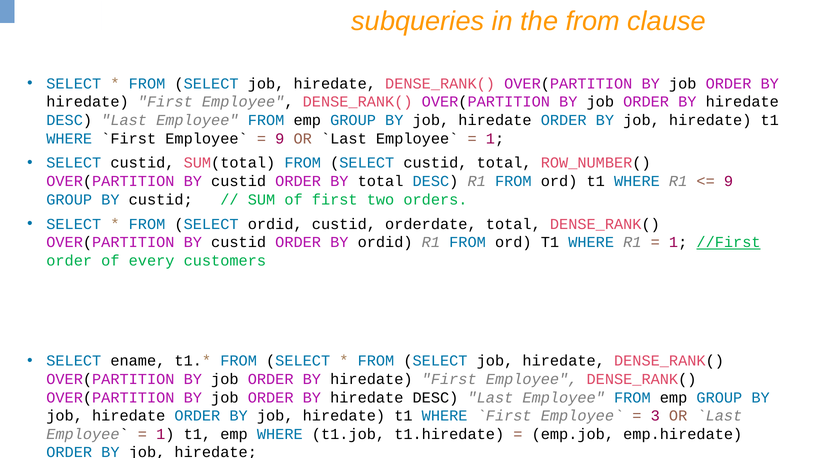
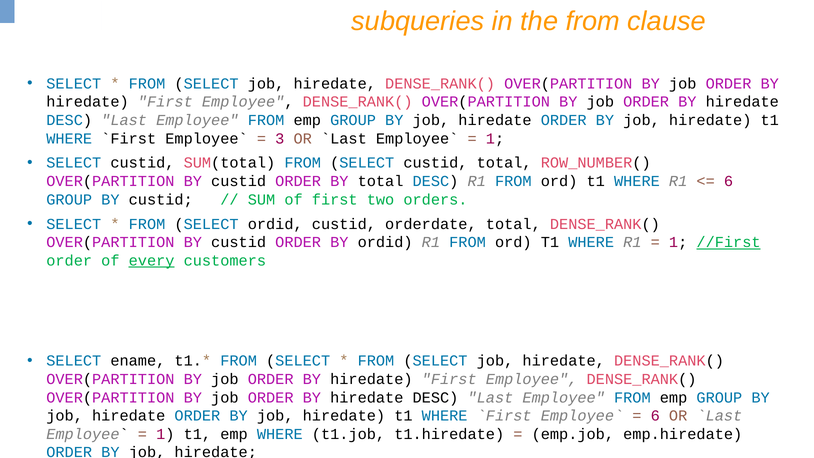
9: 9 -> 3 (280, 138)
9: 9 -> 6 (729, 181)
every underline: none -> present (152, 261)
3: 3 -> 6 (655, 416)
